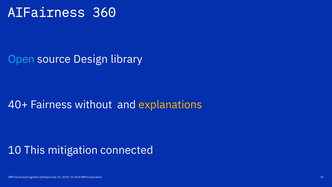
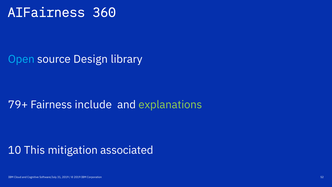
40+: 40+ -> 79+ (18, 105)
without: without -> include (93, 105)
explanations colour: yellow -> light green (170, 105)
connected: connected -> associated (127, 150)
